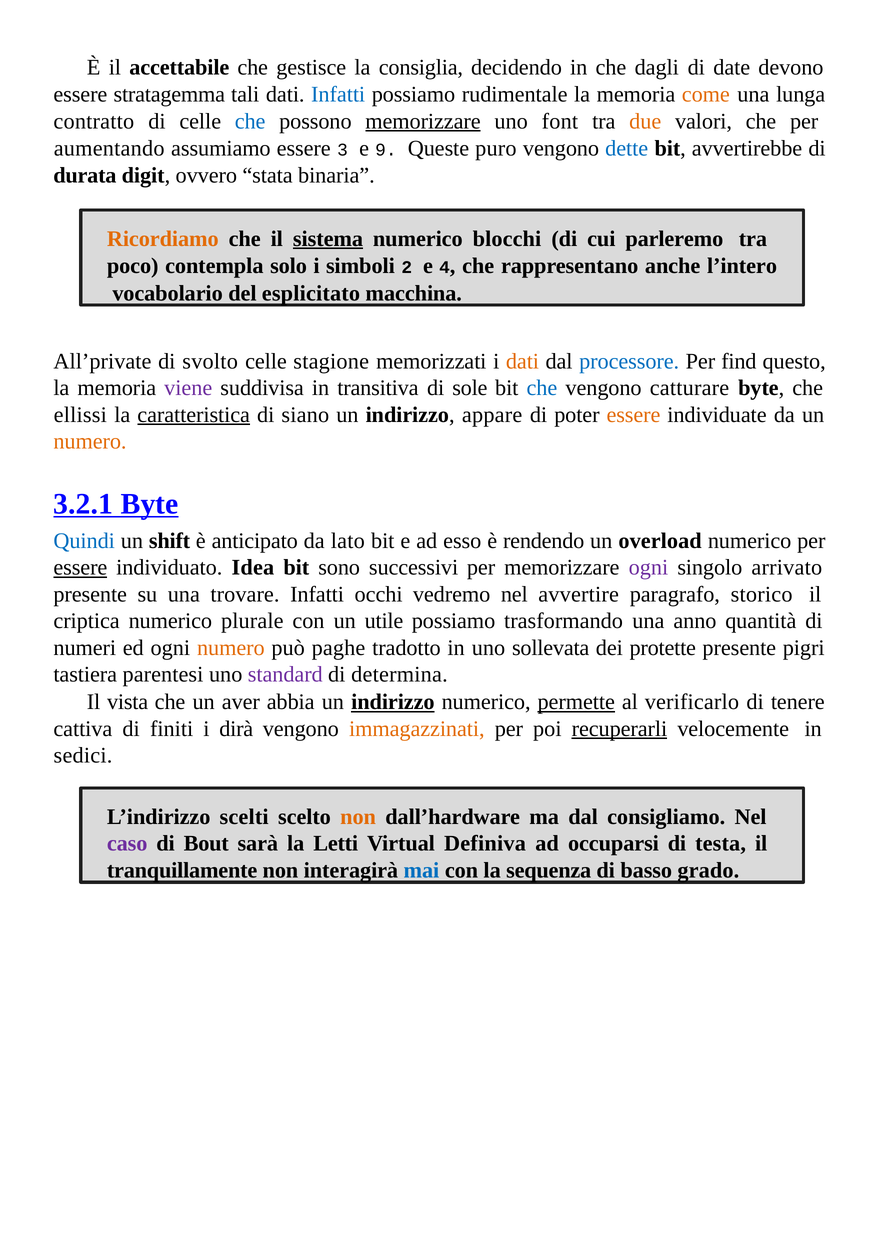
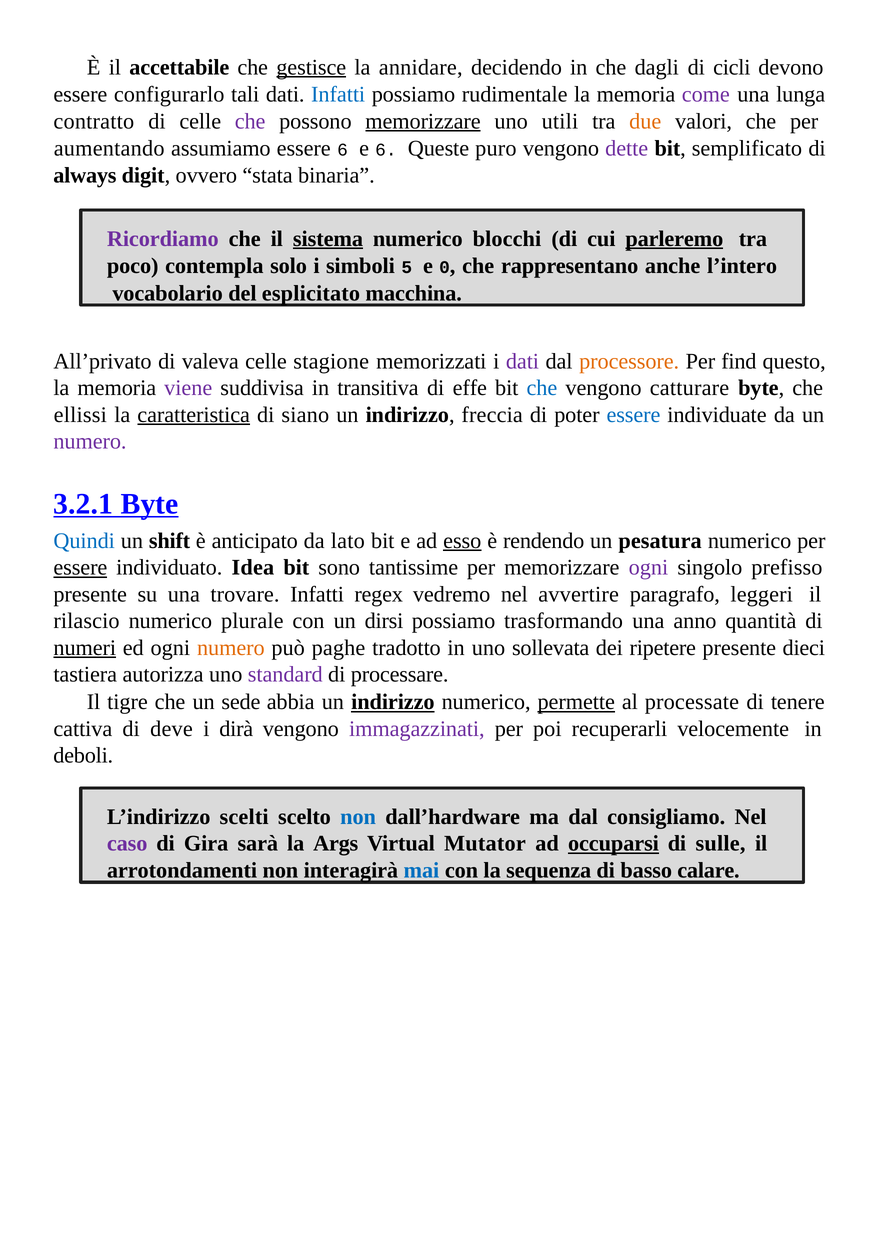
gestisce underline: none -> present (311, 67)
consiglia: consiglia -> annidare (421, 67)
date: date -> cicli (732, 67)
stratagemma: stratagemma -> configurarlo (169, 94)
come colour: orange -> purple (706, 94)
che colour: blue -> purple (250, 121)
font: font -> utili (560, 121)
essere 3: 3 -> 6 (343, 150)
e 9: 9 -> 6 (386, 150)
dette colour: blue -> purple (627, 148)
avvertirebbe: avvertirebbe -> semplificato (747, 148)
durata: durata -> always (85, 175)
Ricordiamo colour: orange -> purple (163, 239)
parleremo underline: none -> present (674, 239)
2: 2 -> 5 (407, 267)
4: 4 -> 0 (444, 267)
All’private: All’private -> All’privato (102, 361)
svolto: svolto -> valeva (210, 361)
dati colour: orange -> purple (522, 361)
processore colour: blue -> orange (629, 361)
sole: sole -> effe (470, 388)
appare: appare -> freccia (492, 415)
essere colour: orange -> blue (633, 415)
numero colour: orange -> purple (90, 442)
esso underline: none -> present (462, 541)
overload: overload -> pesatura (660, 541)
successivi: successivi -> tantissime (414, 568)
arrivato: arrivato -> prefisso (787, 568)
occhi: occhi -> regex (379, 594)
storico: storico -> leggeri (762, 594)
criptica: criptica -> rilascio (86, 621)
utile: utile -> dirsi (384, 621)
numeri underline: none -> present (85, 648)
protette: protette -> ripetere (663, 648)
pigri: pigri -> dieci (804, 648)
parentesi: parentesi -> autorizza (163, 675)
determina: determina -> processare (400, 675)
vista: vista -> tigre (128, 702)
aver: aver -> sede (241, 702)
verificarlo: verificarlo -> processate (692, 702)
finiti: finiti -> deve (172, 729)
immagazzinati colour: orange -> purple (417, 729)
recuperarli underline: present -> none (619, 729)
sedici: sedici -> deboli (83, 756)
non colour: orange -> blue (358, 817)
Bout: Bout -> Gira (206, 844)
Letti: Letti -> Args (336, 844)
Definiva: Definiva -> Mutator (485, 844)
occuparsi underline: none -> present (613, 844)
testa: testa -> sulle (721, 844)
tranquillamente: tranquillamente -> arrotondamenti (182, 870)
grado: grado -> calare (708, 870)
